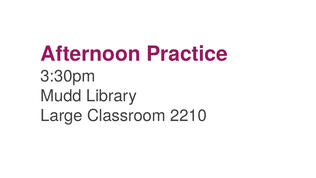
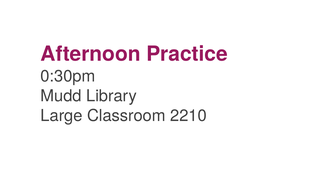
3:30pm: 3:30pm -> 0:30pm (68, 76)
